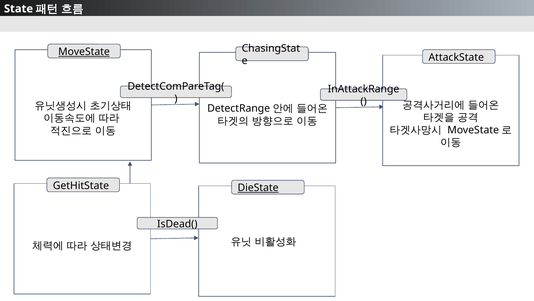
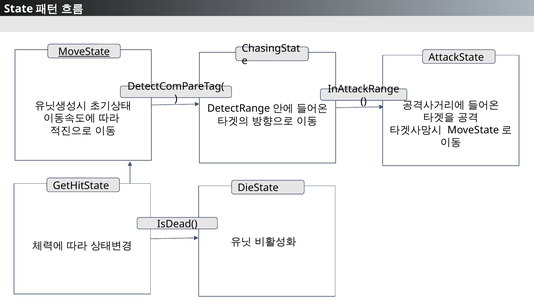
DieState underline: present -> none (258, 187)
